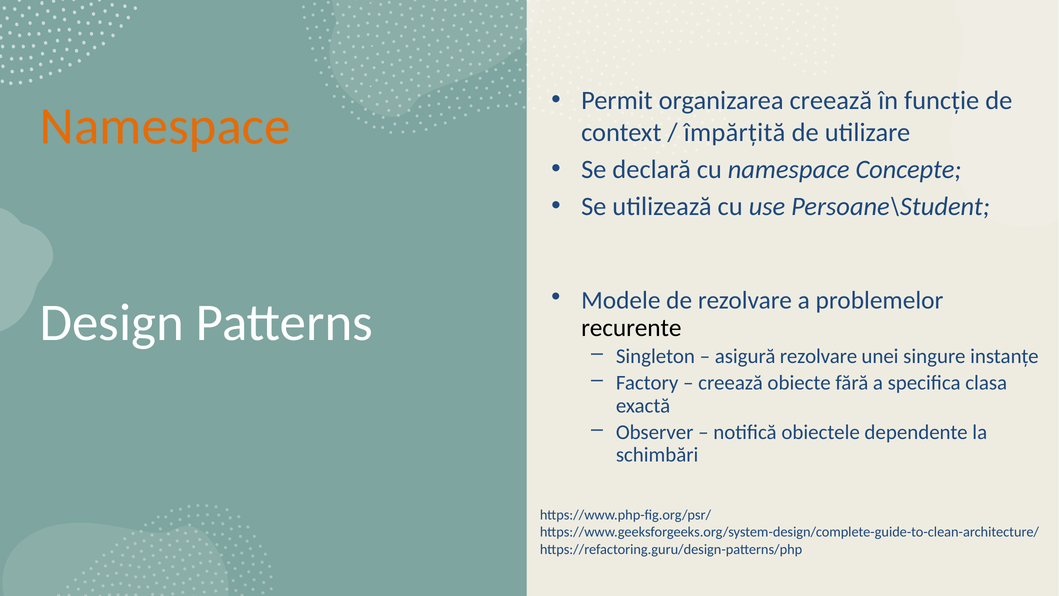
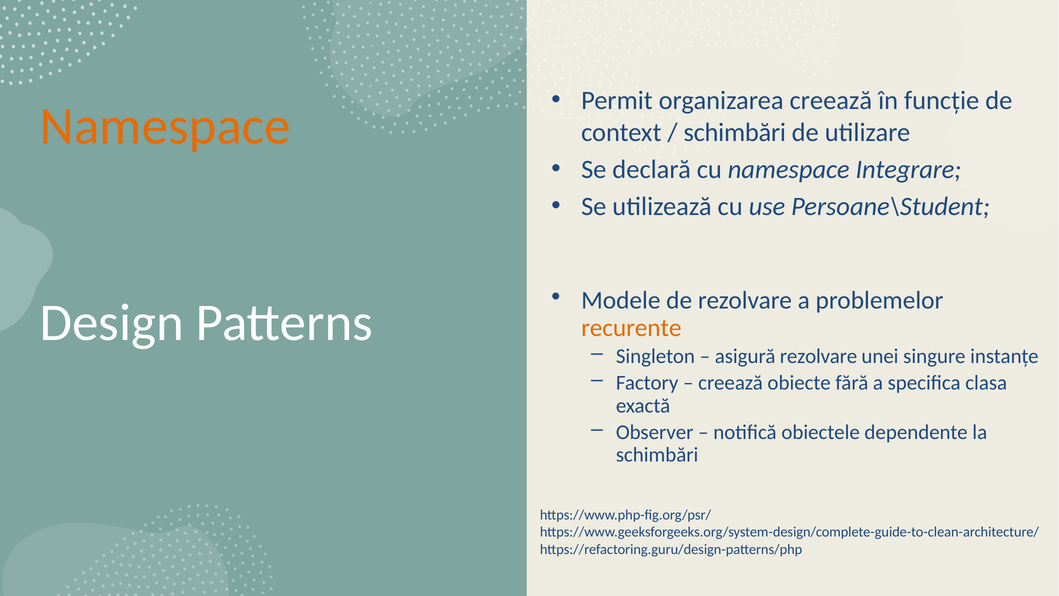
împărțită: împărțită -> schimbări (735, 132)
Concepte: Concepte -> Integrare (908, 169)
recurente colour: black -> orange (631, 328)
